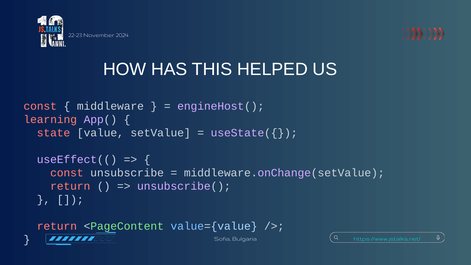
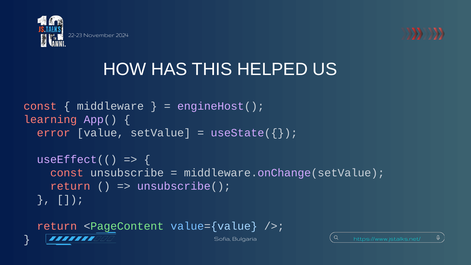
state: state -> error (54, 133)
